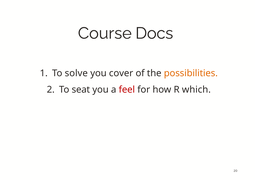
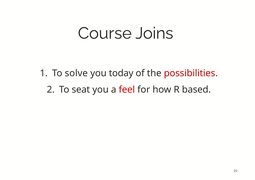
Docs: Docs -> Joins (154, 33)
cover: cover -> today (121, 73)
possibilities colour: orange -> red (191, 73)
which: which -> based (196, 90)
